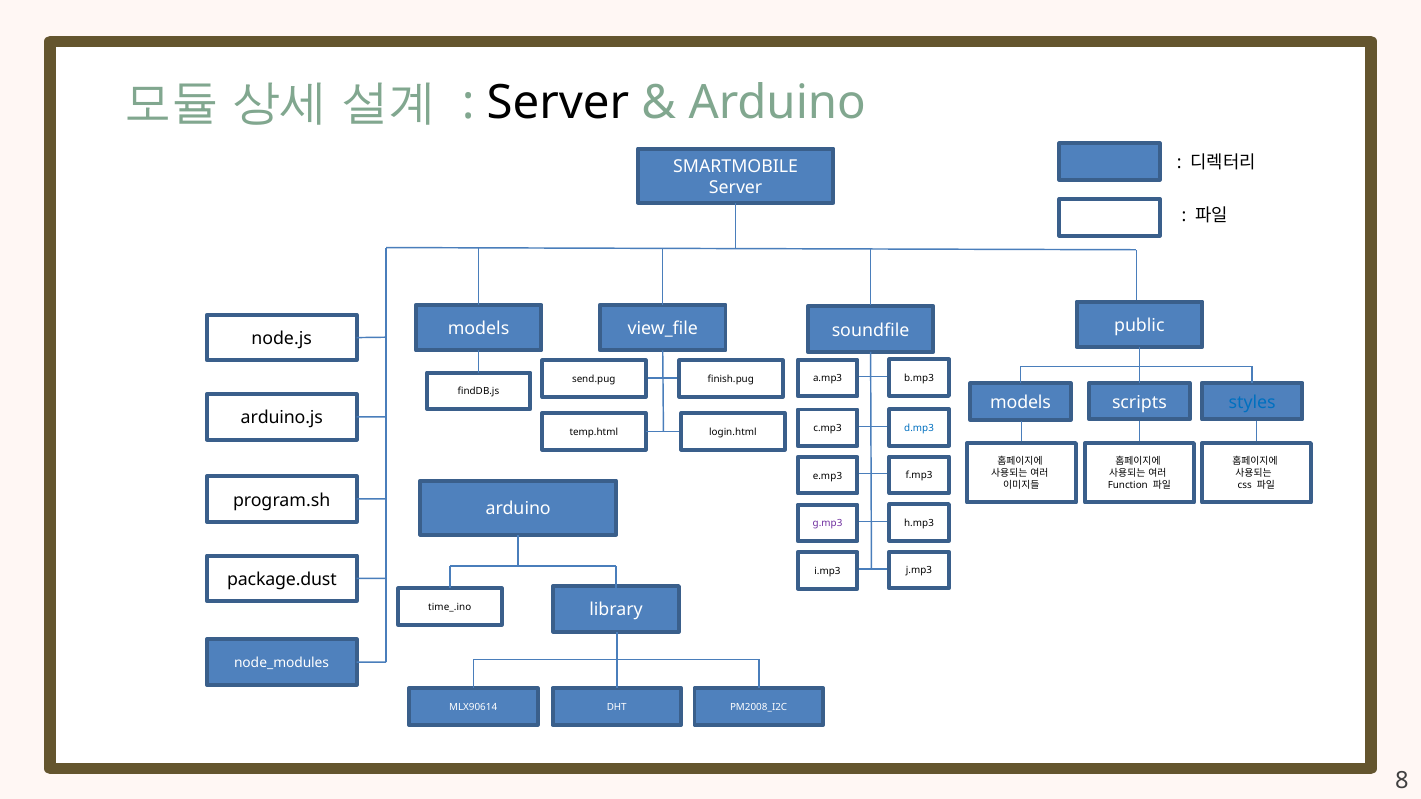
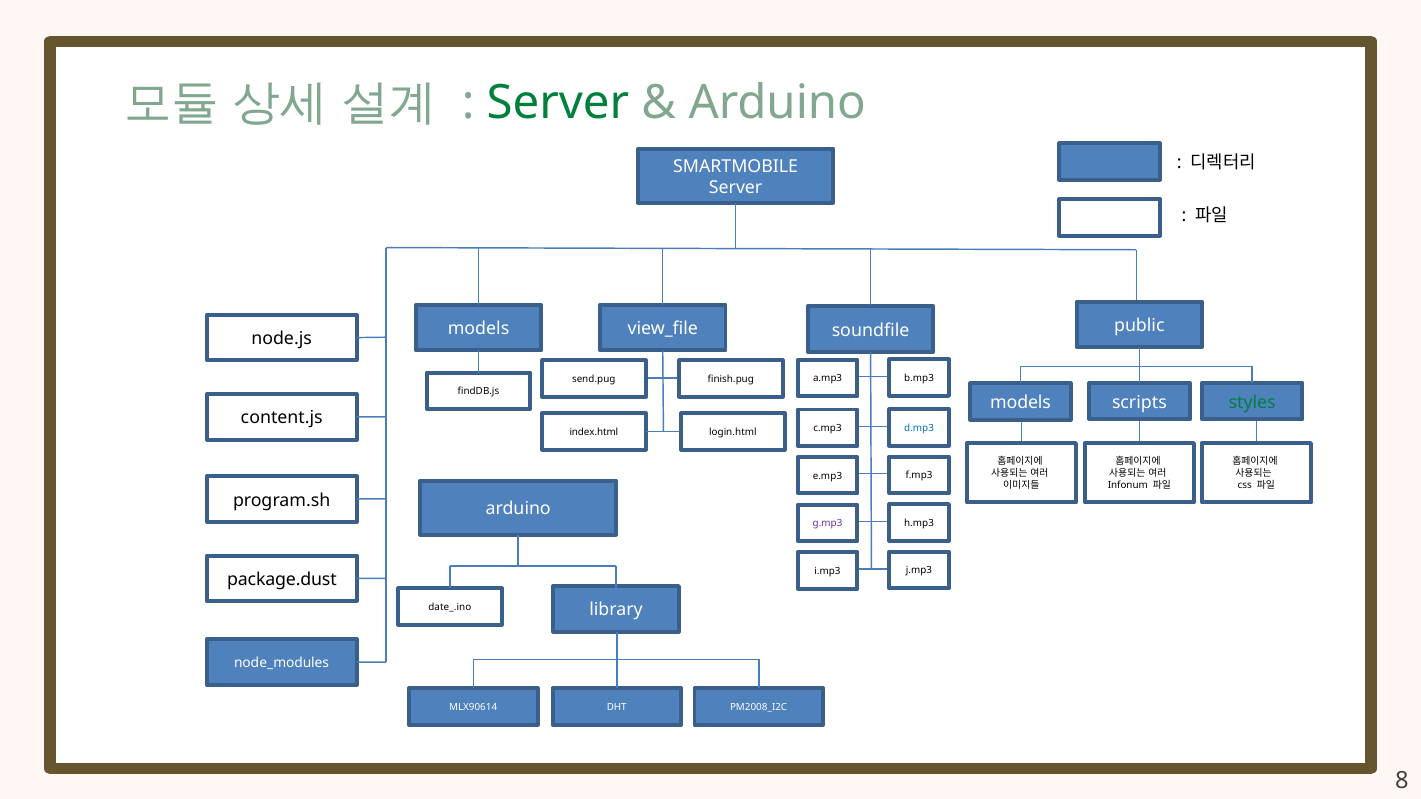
Server colour: black -> green (558, 103)
styles colour: blue -> green (1252, 403)
arduino.js: arduino.js -> content.js (282, 418)
temp.html: temp.html -> index.html (594, 432)
Function: Function -> Infonum (1128, 485)
time_.ino: time_.ino -> date_.ino (450, 608)
